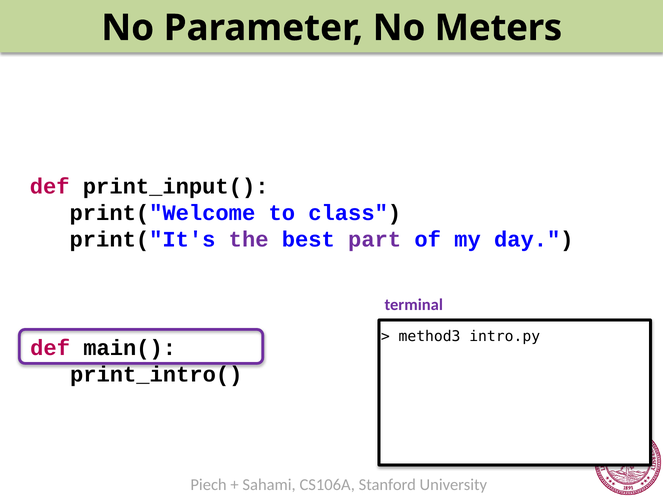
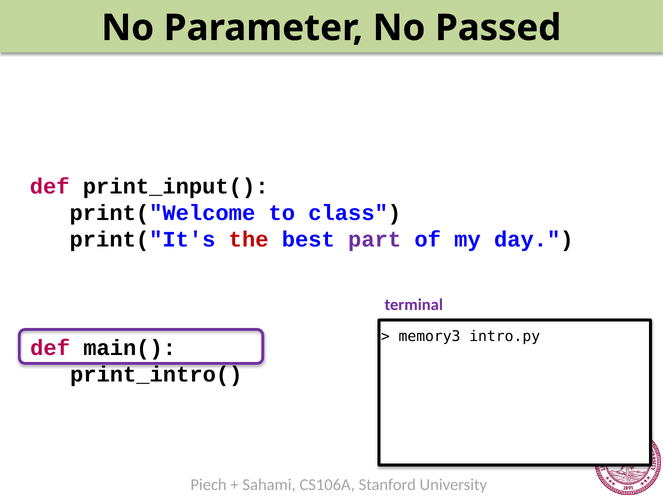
Meters: Meters -> Passed (498, 28)
the colour: purple -> red (249, 239)
method3: method3 -> memory3 (430, 336)
